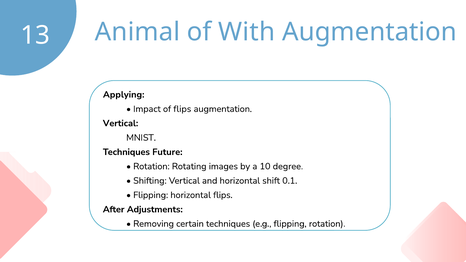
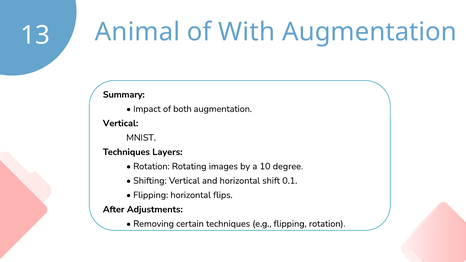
Applying: Applying -> Summary (124, 95)
of flips: flips -> both (182, 109)
Future: Future -> Layers (167, 152)
